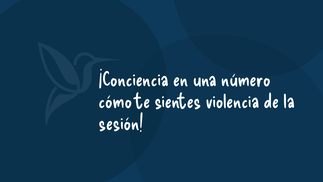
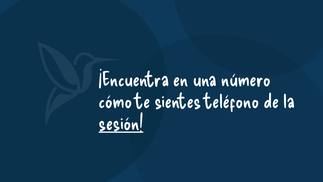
¡Conciencia: ¡Conciencia -> ¡Encuentra (134, 80)
violencia: violencia -> teléfono (233, 101)
sesión underline: none -> present (121, 123)
